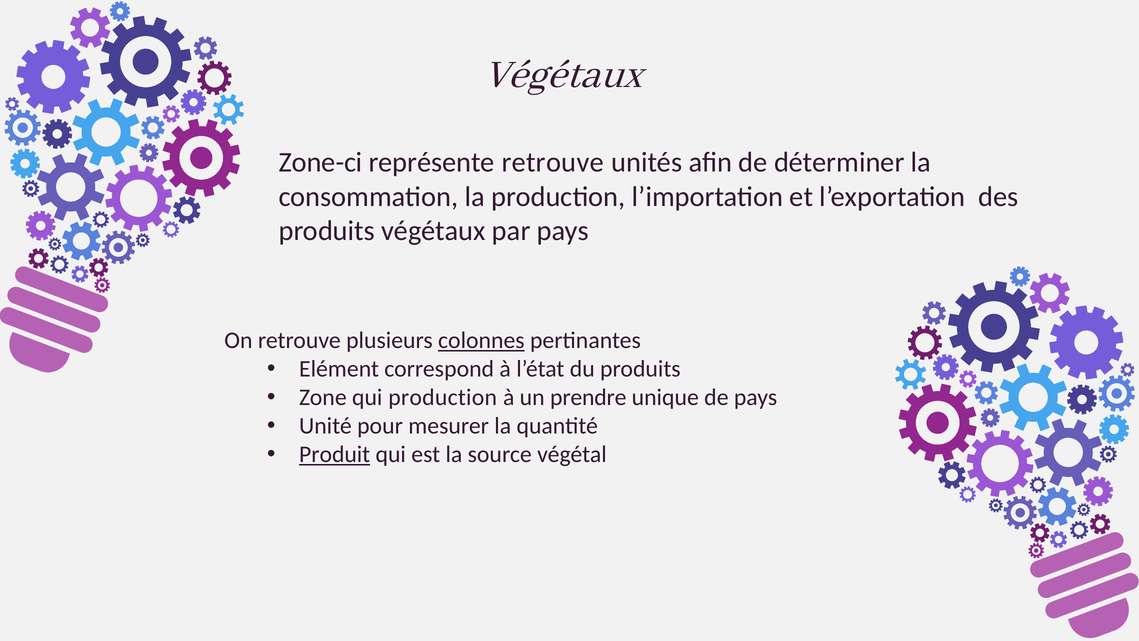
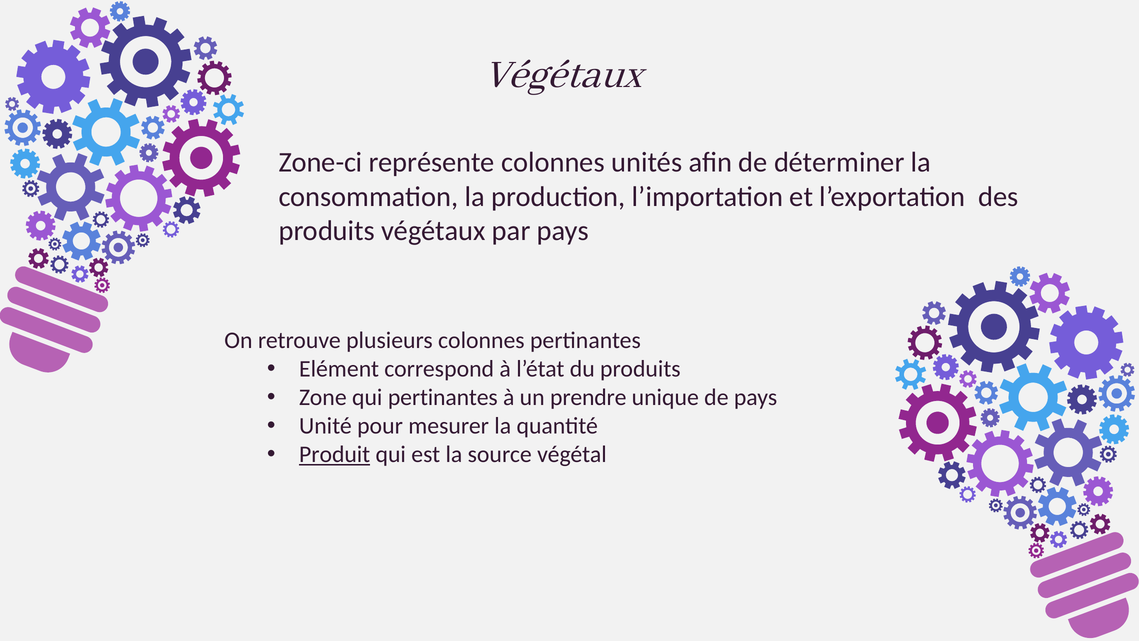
représente retrouve: retrouve -> colonnes (553, 162)
colonnes underline: present -> none (481, 340)
qui production: production -> pertinantes (443, 397)
